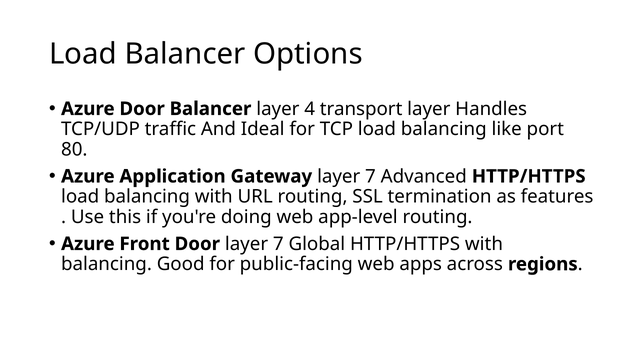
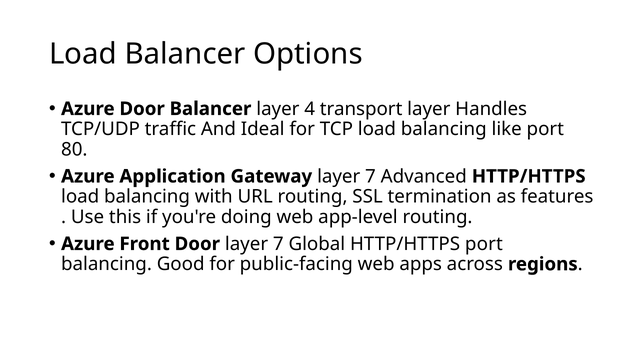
HTTP/HTTPS with: with -> port (484, 244)
